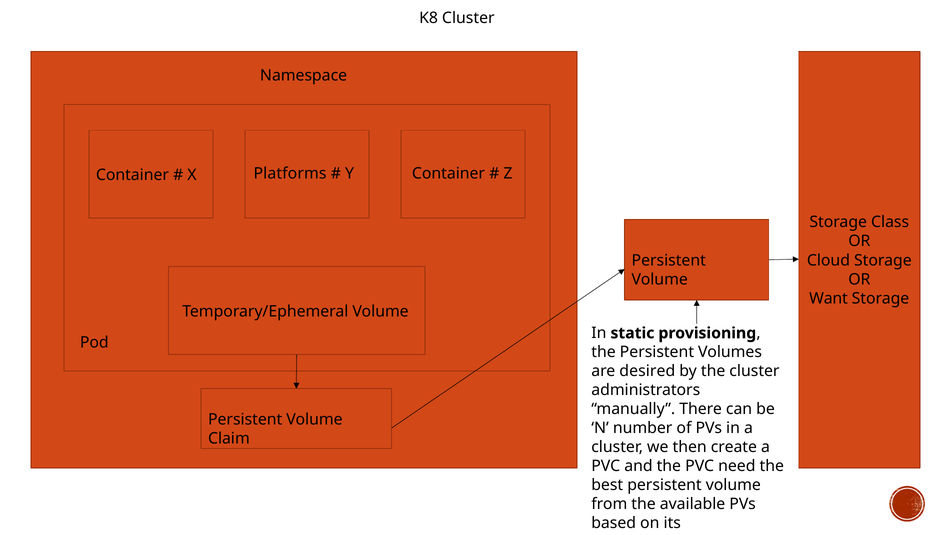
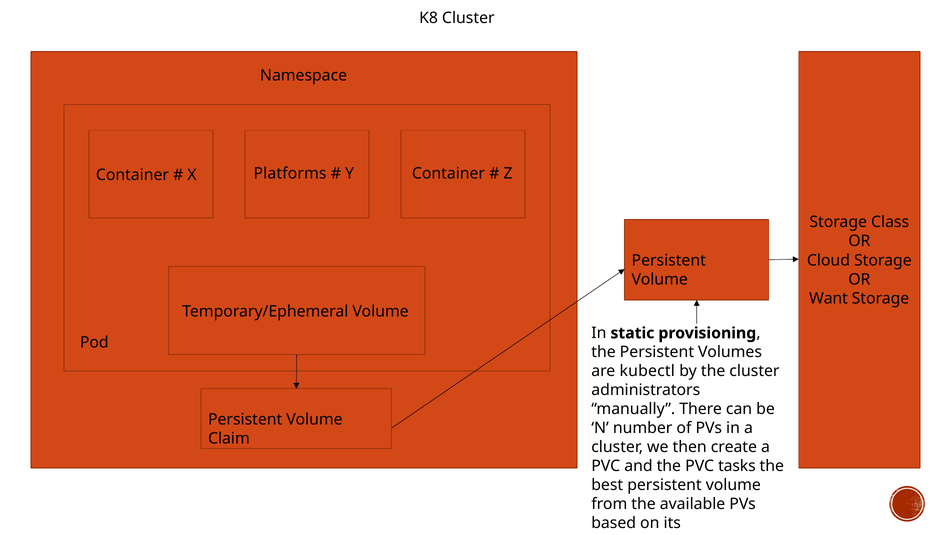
desired: desired -> kubectl (647, 371)
need: need -> tasks (737, 466)
